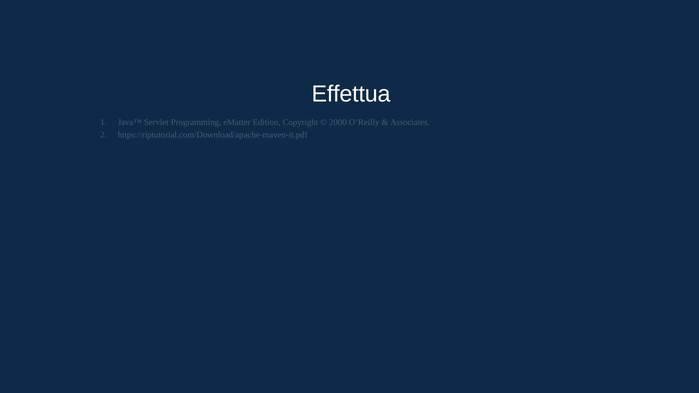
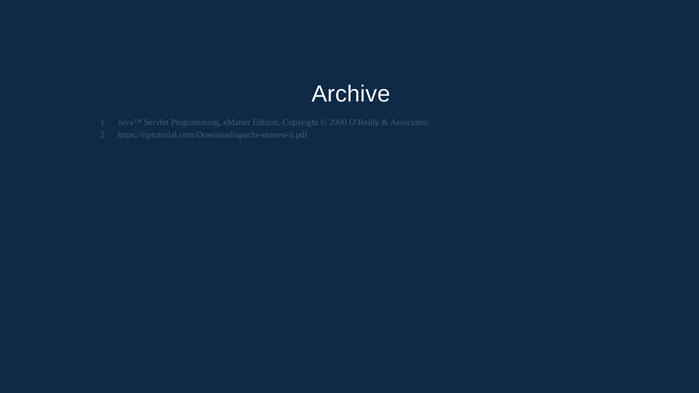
Effettua: Effettua -> Archive (351, 94)
